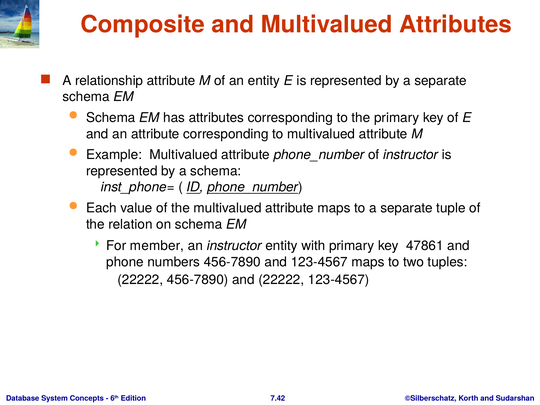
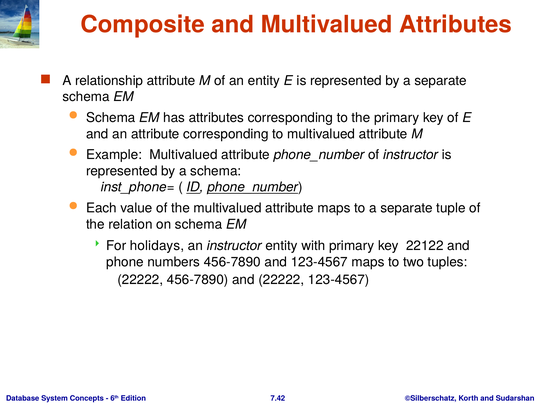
member: member -> holidays (157, 246)
47861: 47861 -> 22122 (425, 246)
